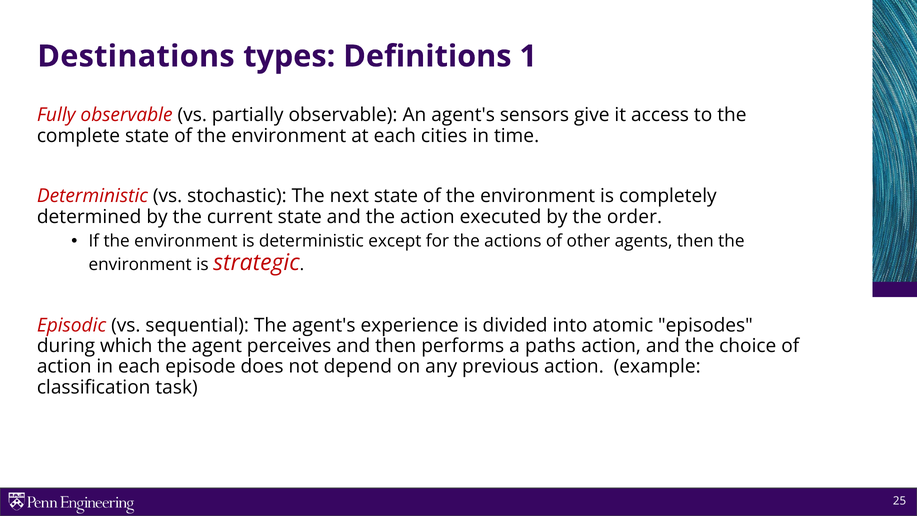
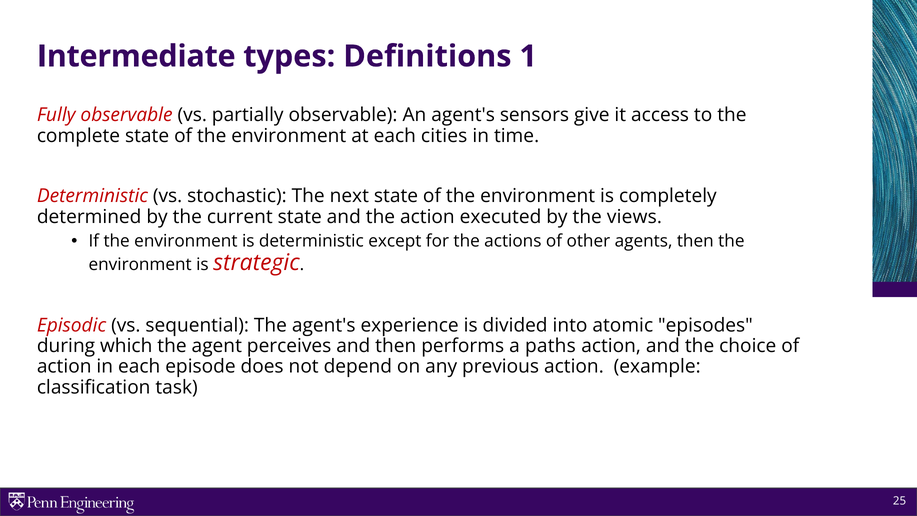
Destinations: Destinations -> Intermediate (136, 56)
order: order -> views (634, 217)
